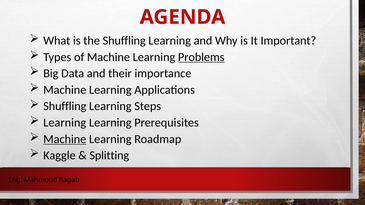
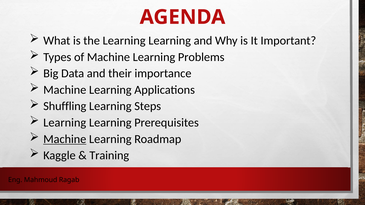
the Shuffling: Shuffling -> Learning (124, 41)
Problems underline: present -> none (201, 57)
Splitting: Splitting -> Training (109, 156)
